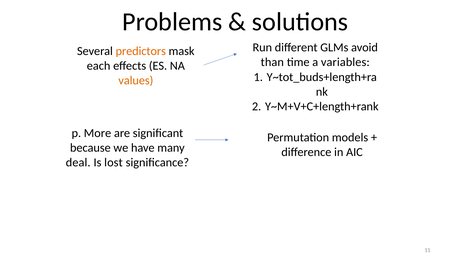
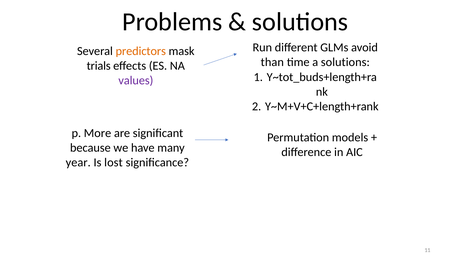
a variables: variables -> solutions (345, 62)
each: each -> trials (99, 66)
values colour: orange -> purple (136, 81)
deal: deal -> year (78, 163)
